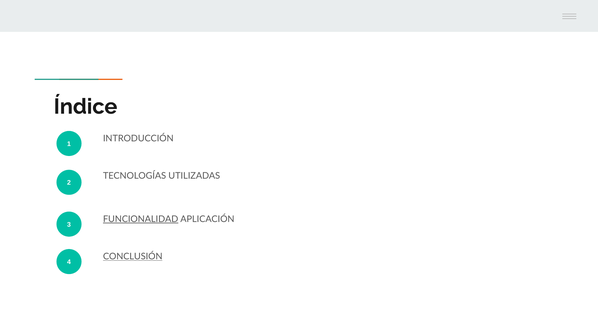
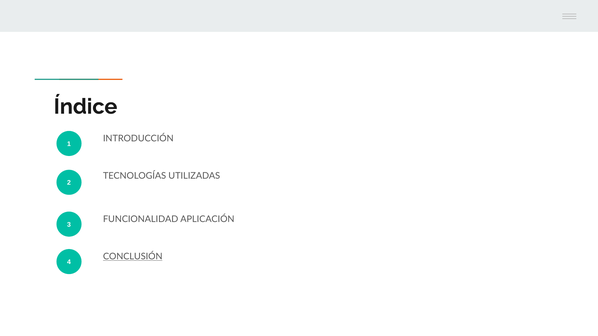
FUNCIONALIDAD underline: present -> none (141, 219)
